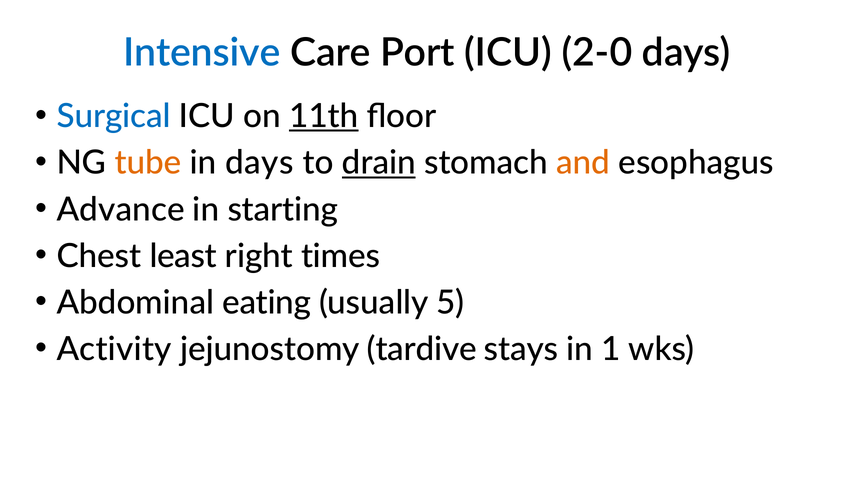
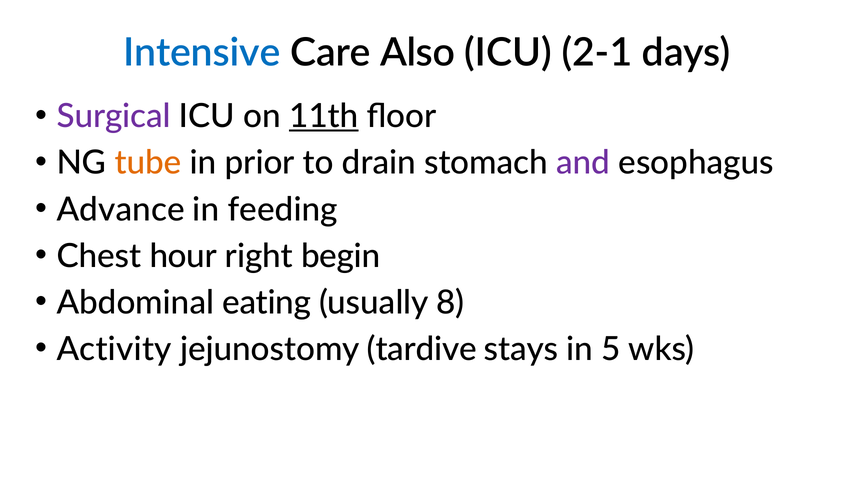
Port: Port -> Also (418, 53)
2-0: 2-0 -> 2-1 (597, 53)
Surgical colour: blue -> purple (114, 117)
in days: days -> prior (260, 163)
drain underline: present -> none (379, 163)
and colour: orange -> purple (583, 163)
starting: starting -> feeding (283, 210)
least: least -> hour (183, 256)
times: times -> begin (341, 256)
5: 5 -> 8 (450, 303)
1: 1 -> 5 (611, 350)
